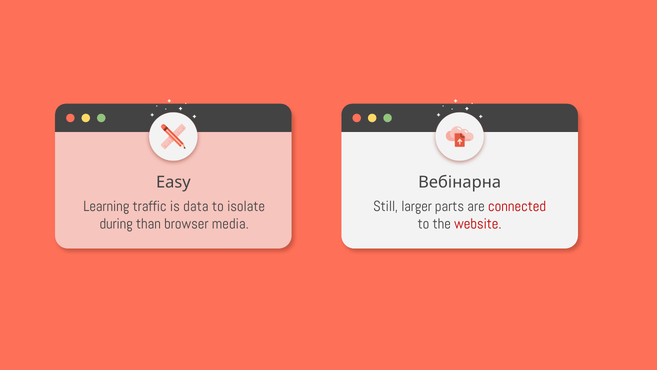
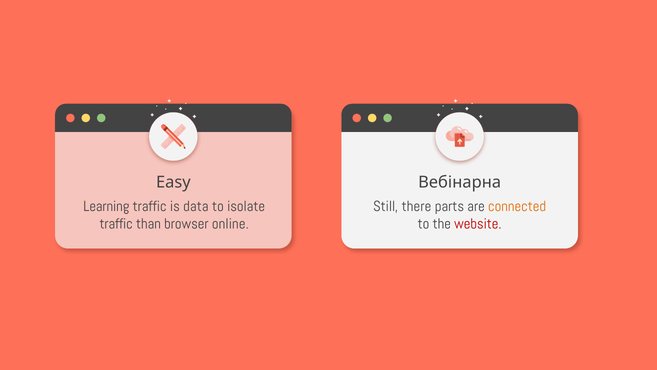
larger: larger -> there (416, 206)
connected colour: red -> orange (517, 206)
during: during -> traffic (116, 224)
media: media -> online (230, 224)
